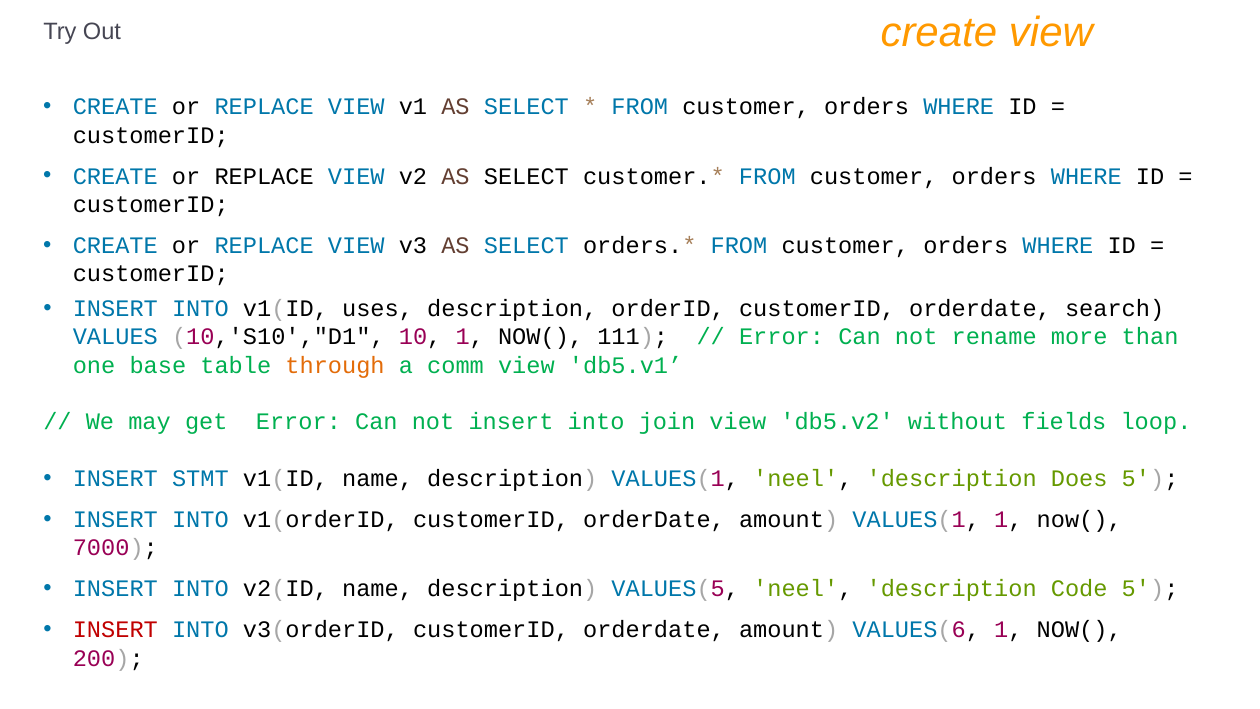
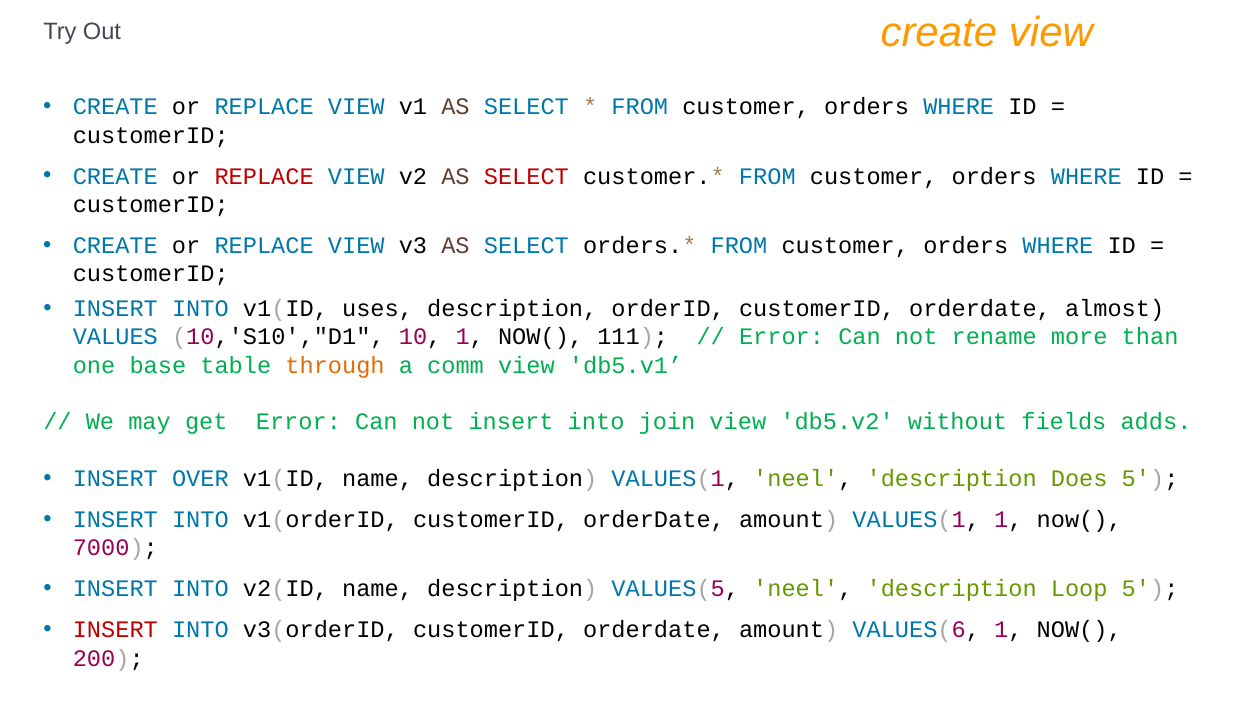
REPLACE colour: black -> red (264, 176)
SELECT colour: black -> red (526, 176)
search: search -> almost (1115, 308)
loop: loop -> adds (1156, 422)
STMT: STMT -> OVER (200, 479)
Code: Code -> Loop (1079, 589)
